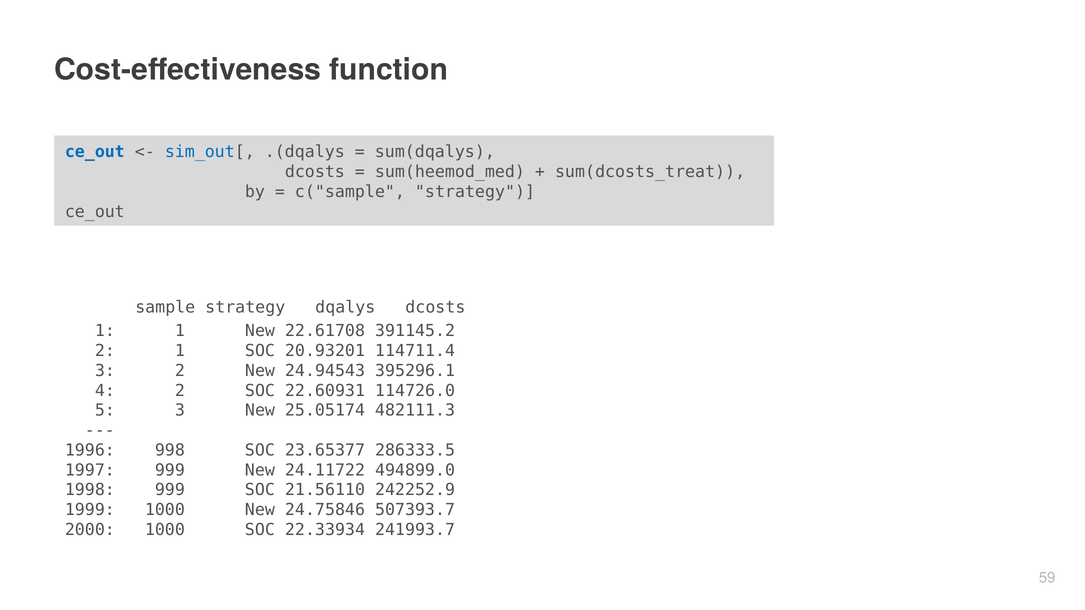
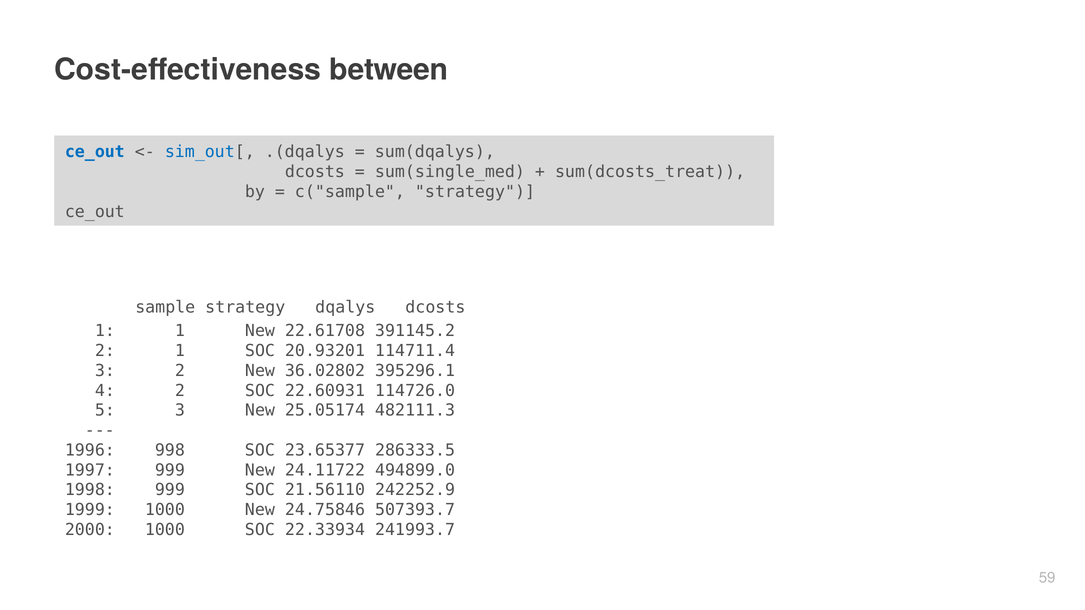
function: function -> between (389, 70)
sum(heemod_med: sum(heemod_med -> sum(single_med (450, 172)
24.94543: 24.94543 -> 36.02802 (325, 371)
